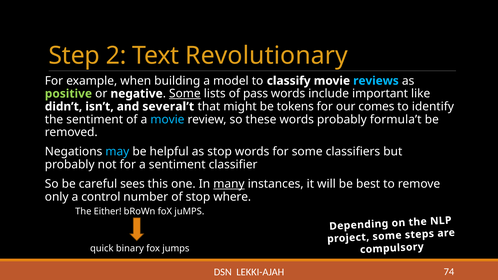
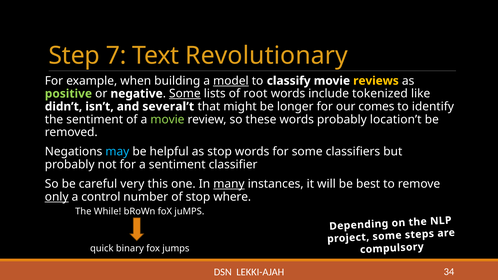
2: 2 -> 7 (116, 56)
model underline: none -> present (231, 81)
reviews colour: light blue -> yellow (376, 81)
pass: pass -> root (255, 94)
important: important -> tokenized (380, 94)
tokens: tokens -> longer (295, 107)
movie colour: light blue -> light green (167, 119)
formula’t: formula’t -> location’t (396, 119)
sees: sees -> very (132, 184)
only underline: none -> present (57, 197)
Either: Either -> While (108, 212)
74: 74 -> 34 (449, 272)
